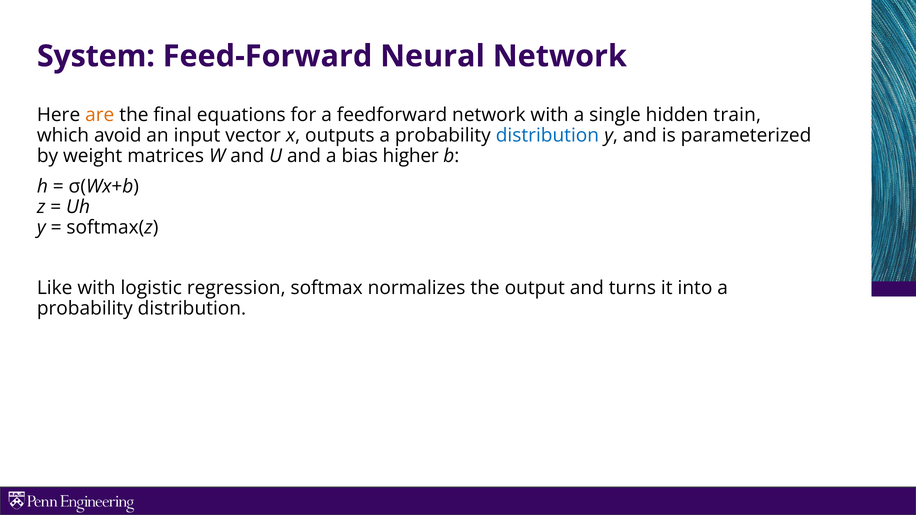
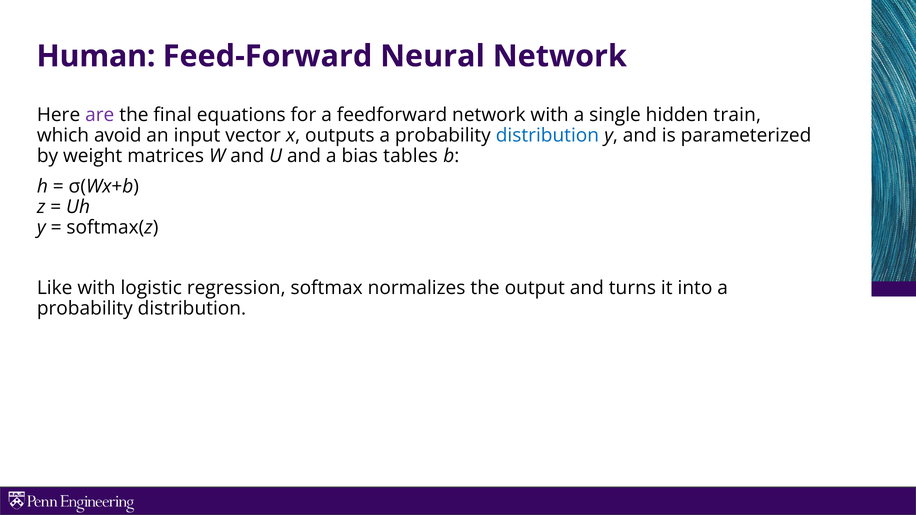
System: System -> Human (96, 56)
are colour: orange -> purple (100, 115)
higher: higher -> tables (410, 156)
